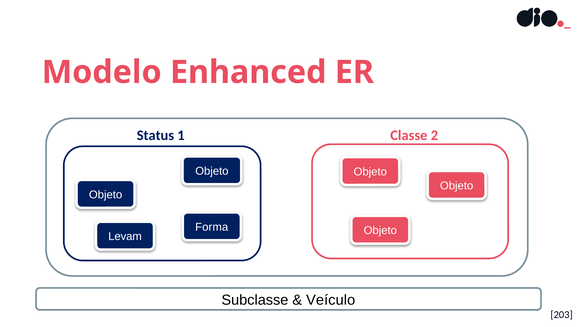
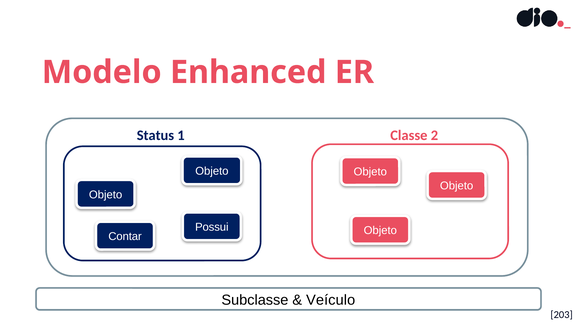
Forma: Forma -> Possui (212, 227)
Levam: Levam -> Contar (125, 236)
